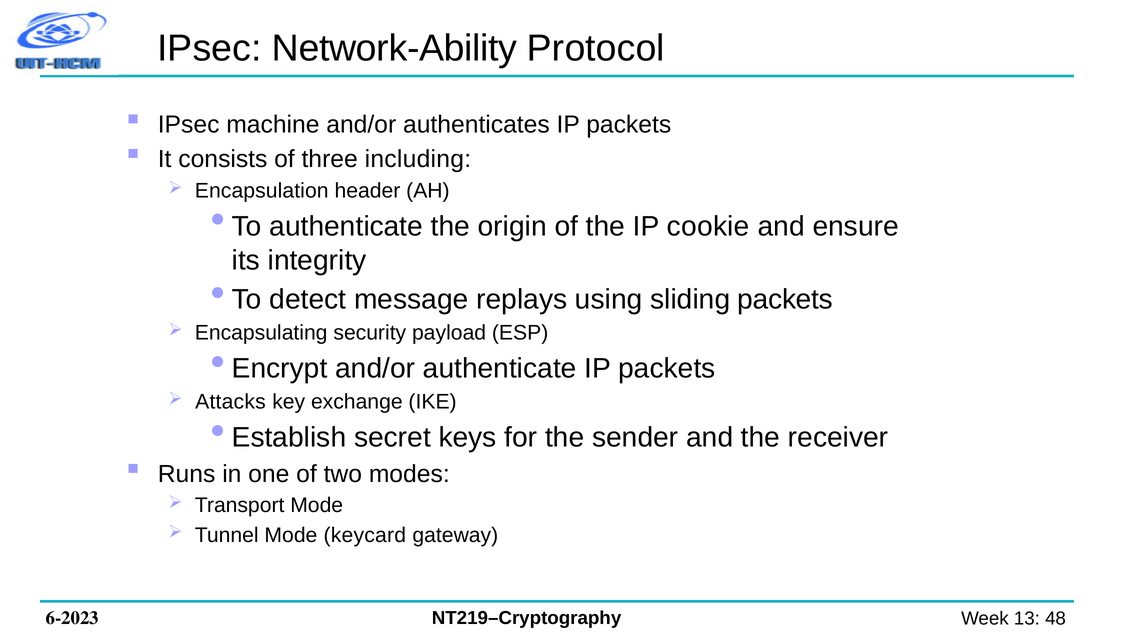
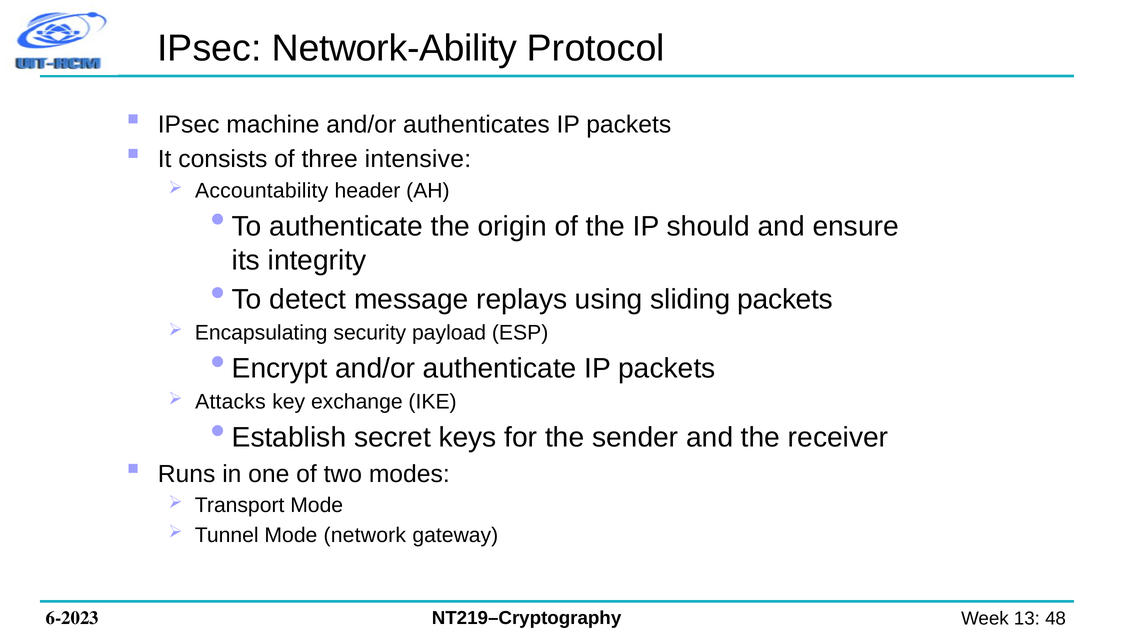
including: including -> intensive (418, 159)
Encapsulation: Encapsulation -> Accountability (262, 191)
cookie: cookie -> should (708, 227)
keycard: keycard -> network (365, 536)
